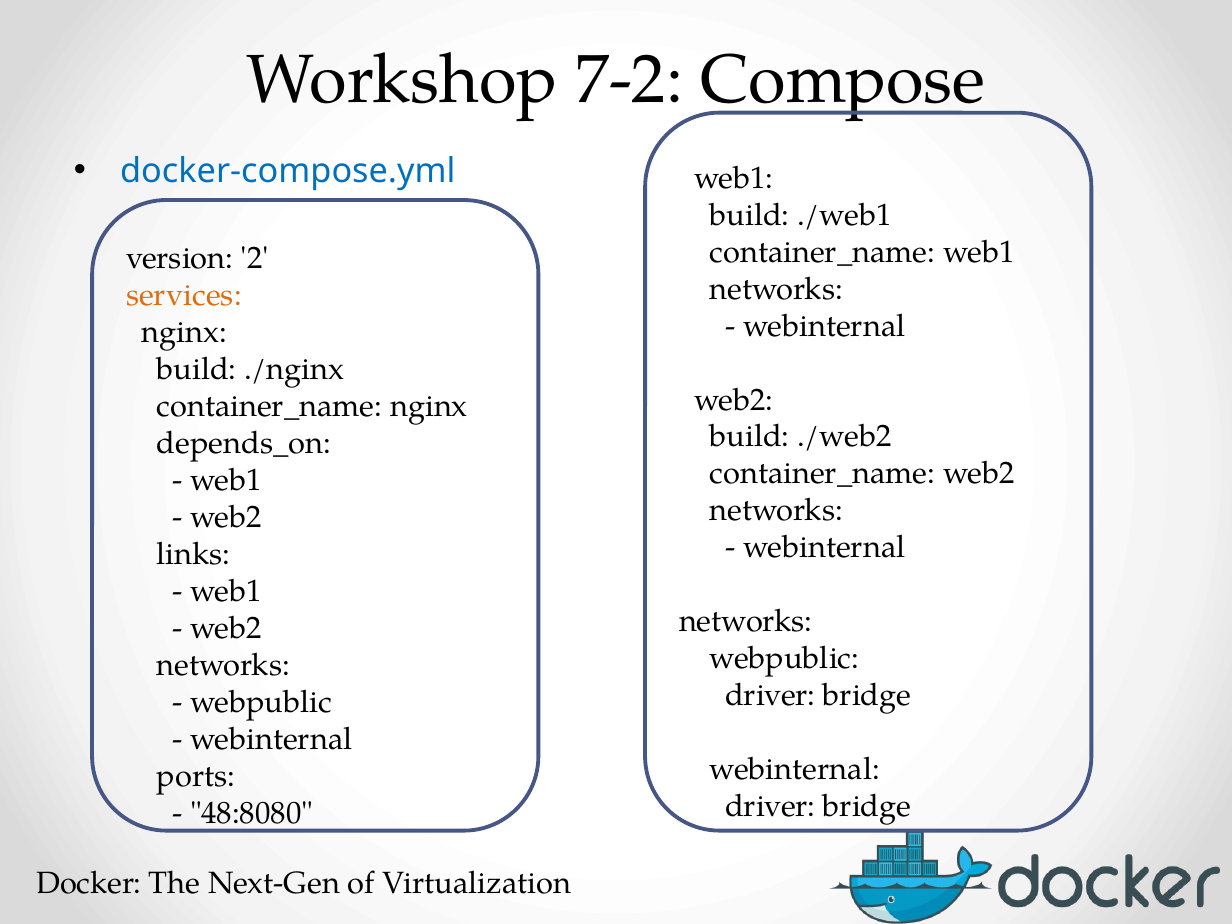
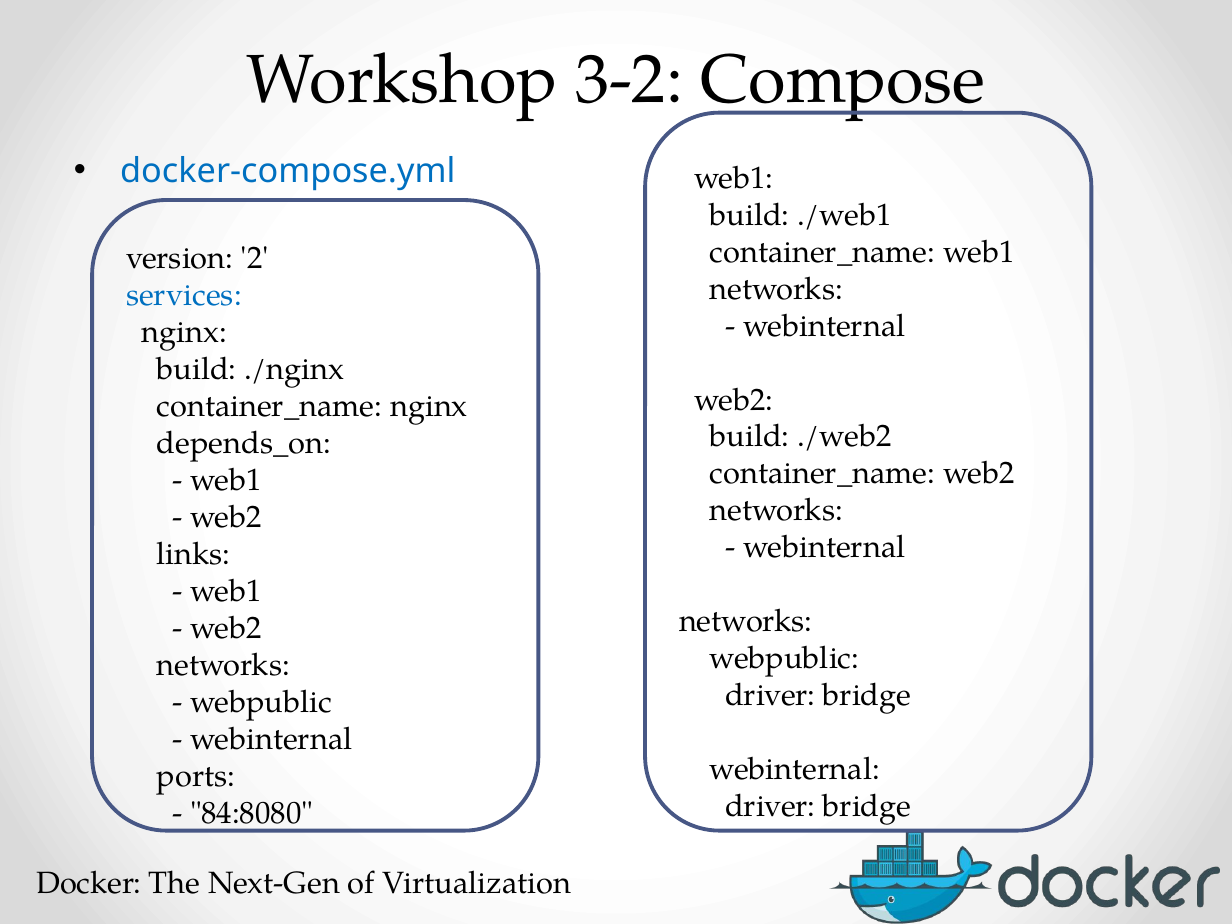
7-2: 7-2 -> 3-2 (629, 80)
services colour: orange -> blue (184, 296)
48:8080: 48:8080 -> 84:8080 (251, 813)
